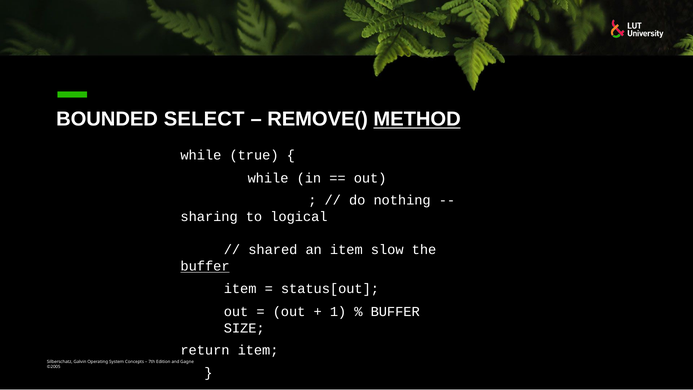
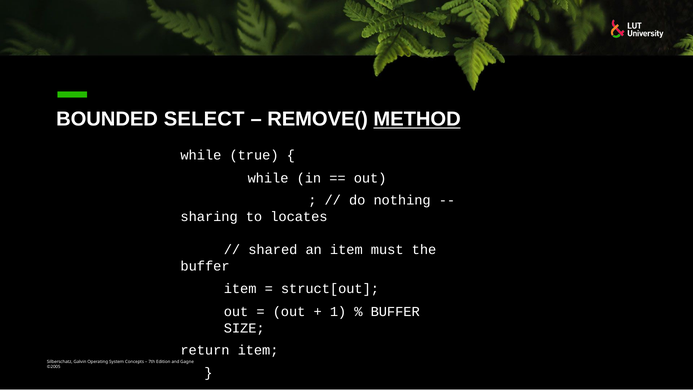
logical: logical -> locates (299, 217)
slow: slow -> must (387, 250)
buffer underline: present -> none (205, 266)
status[out: status[out -> struct[out (330, 288)
